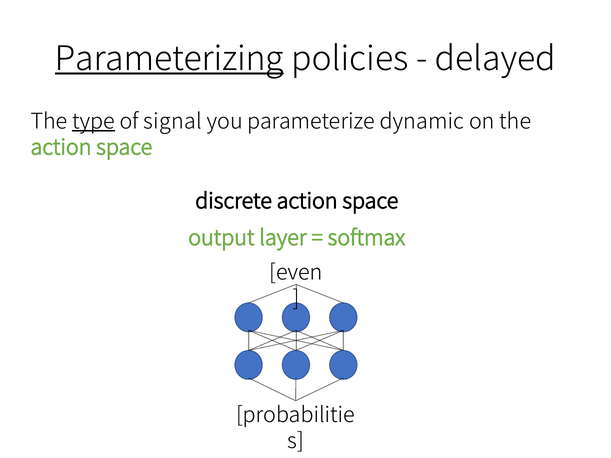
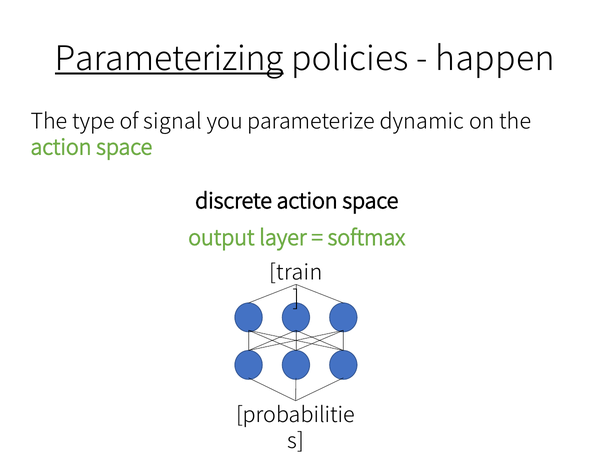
delayed: delayed -> happen (495, 59)
type underline: present -> none (93, 122)
even: even -> train (296, 273)
